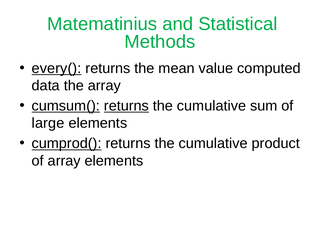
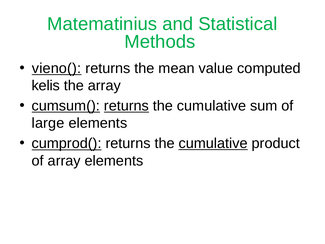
every(: every( -> vieno( (56, 68)
data: data -> kelis (46, 86)
cumulative underline: none -> present (213, 143)
